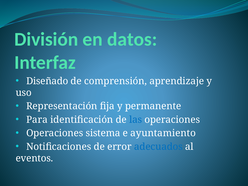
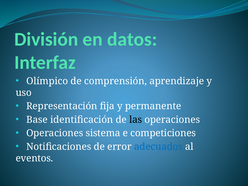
Diseñado: Diseñado -> Olímpico (47, 81)
Para: Para -> Base (37, 120)
las colour: blue -> black (136, 120)
ayuntamiento: ayuntamiento -> competiciones (163, 133)
